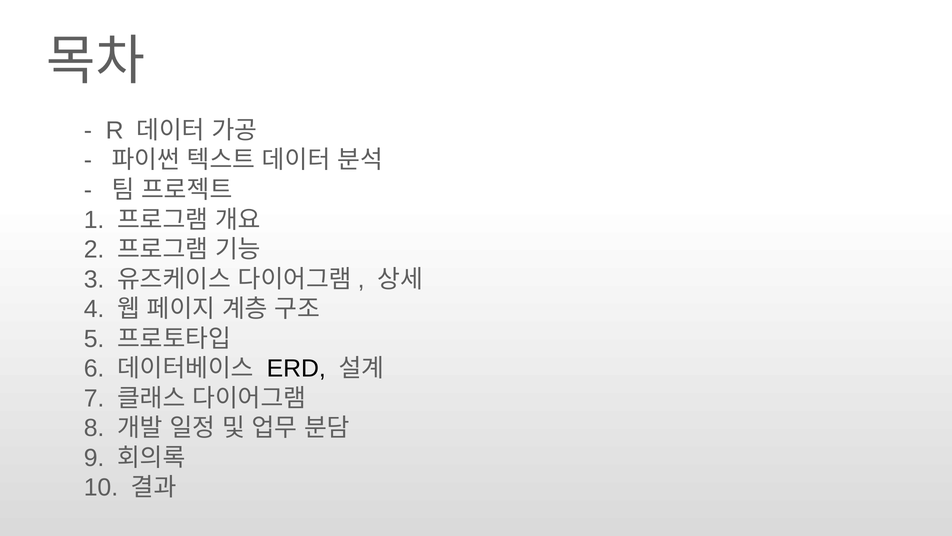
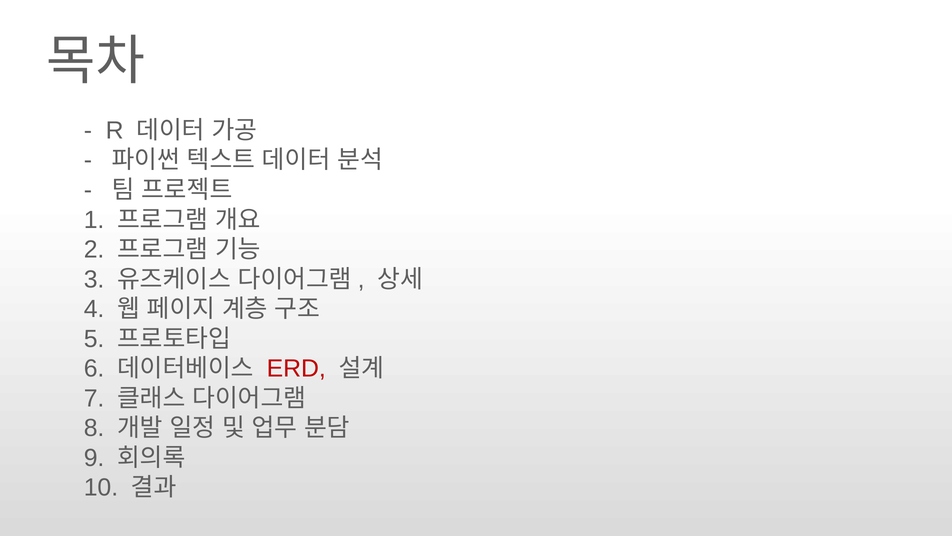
ERD colour: black -> red (296, 368)
